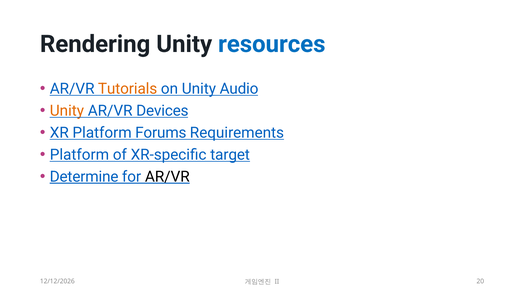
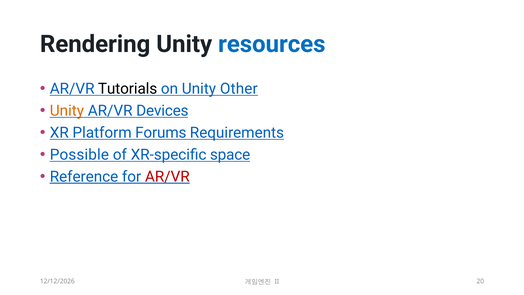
Tutorials colour: orange -> black (128, 89)
Audio: Audio -> Other (239, 89)
Platform: Platform -> Possible (79, 155)
target: target -> space (230, 155)
Determine: Determine -> Reference (84, 176)
AR/VR colour: black -> red (167, 176)
